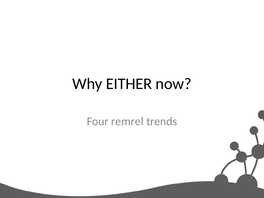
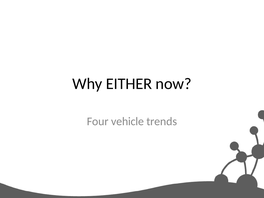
remrel: remrel -> vehicle (128, 121)
